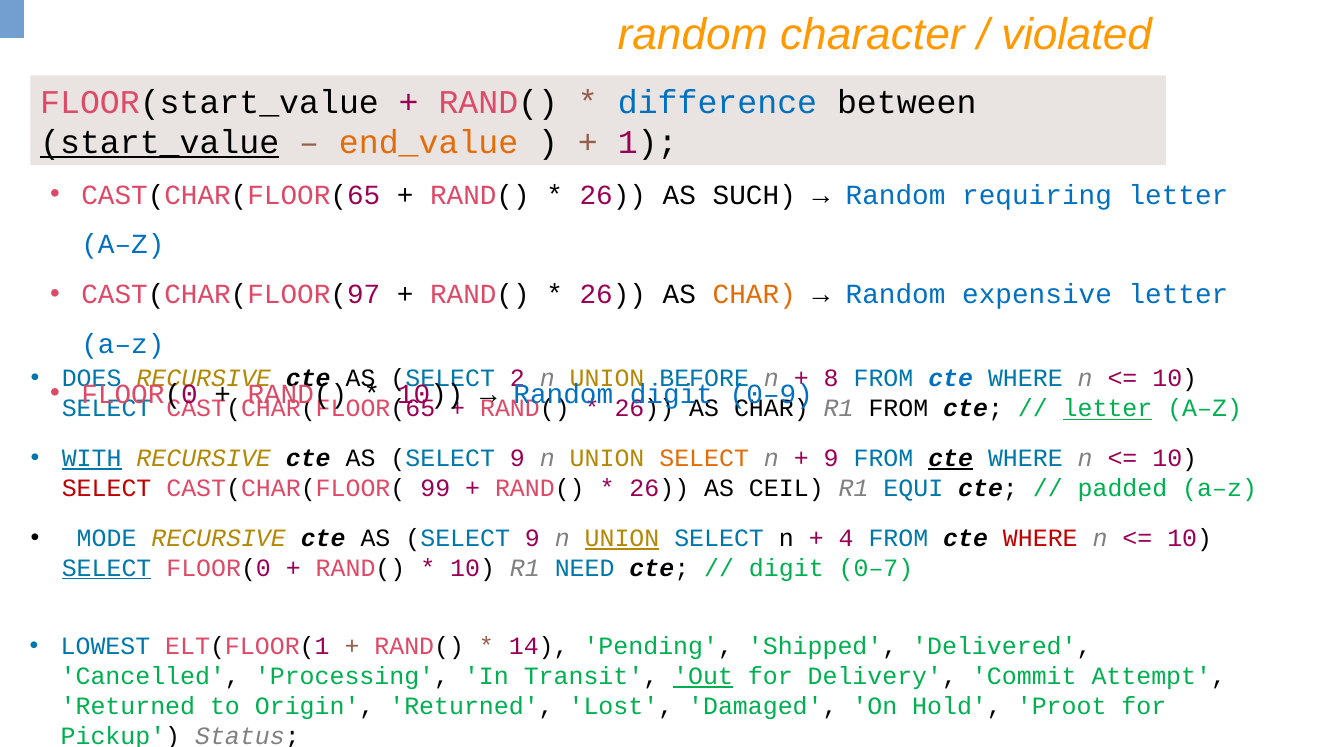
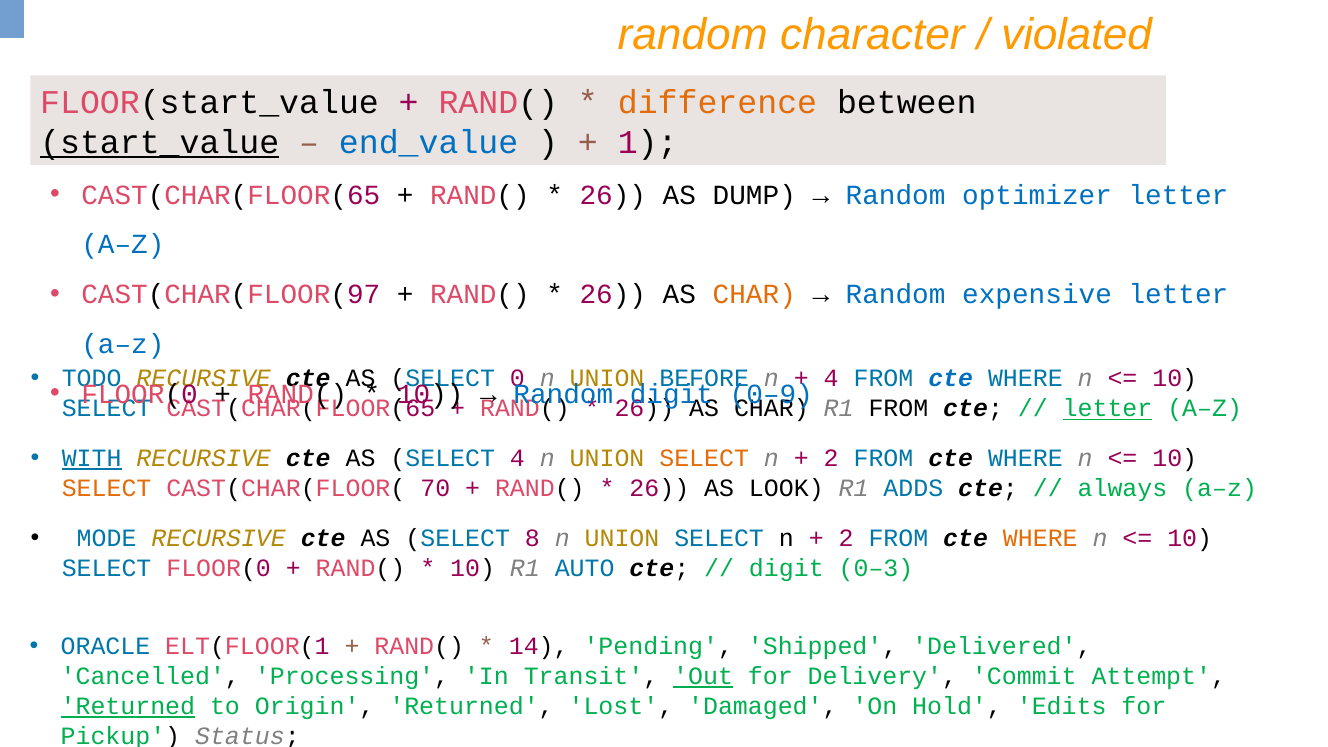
difference colour: blue -> orange (717, 103)
end_value colour: orange -> blue (429, 142)
SUCH: SUCH -> DUMP (754, 195)
requiring: requiring -> optimizer (1037, 195)
DOES: DOES -> TODO (92, 379)
2: 2 -> 0 (517, 379)
8: 8 -> 4 (831, 379)
9: 9 -> 4 (517, 458)
9: 9 -> 2 (831, 458)
cte underline: present -> none (951, 458)
SELECT colour: red -> orange (107, 488)
99: 99 -> 70 (435, 488)
CEIL: CEIL -> LOOK (786, 488)
EQUI: EQUI -> ADDS (913, 488)
padded: padded -> always (1122, 488)
9: 9 -> 8 (532, 538)
UNION underline: present -> none (622, 538)
4: 4 -> 2 (846, 538)
WHERE colour: red -> orange (1040, 538)
SELECT underline: present -> none (107, 568)
NEED: NEED -> AUTO (585, 568)
0–7: 0–7 -> 0–3 (876, 568)
LOWEST: LOWEST -> ORACLE (105, 647)
Returned underline: none -> present (128, 706)
Proot: Proot -> Edits (1062, 706)
